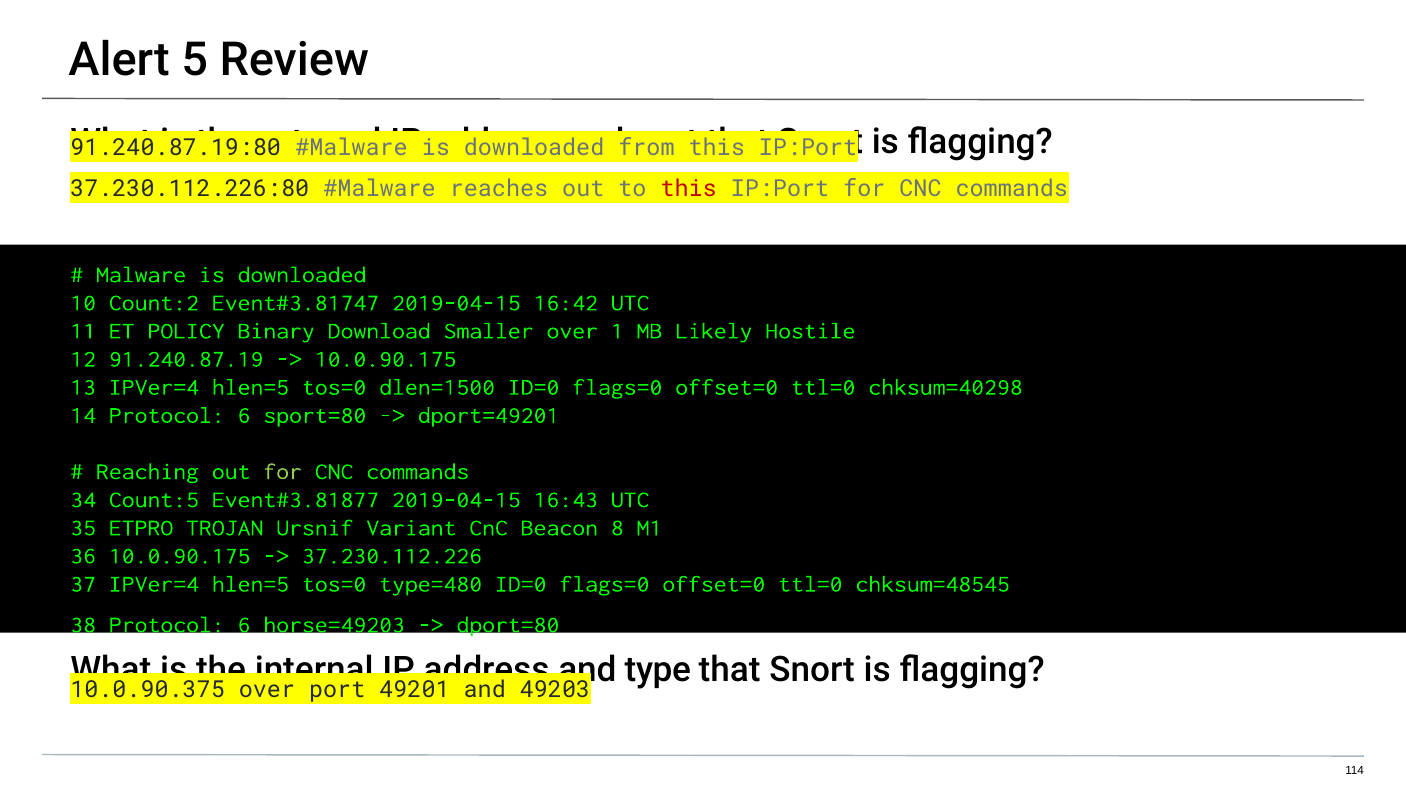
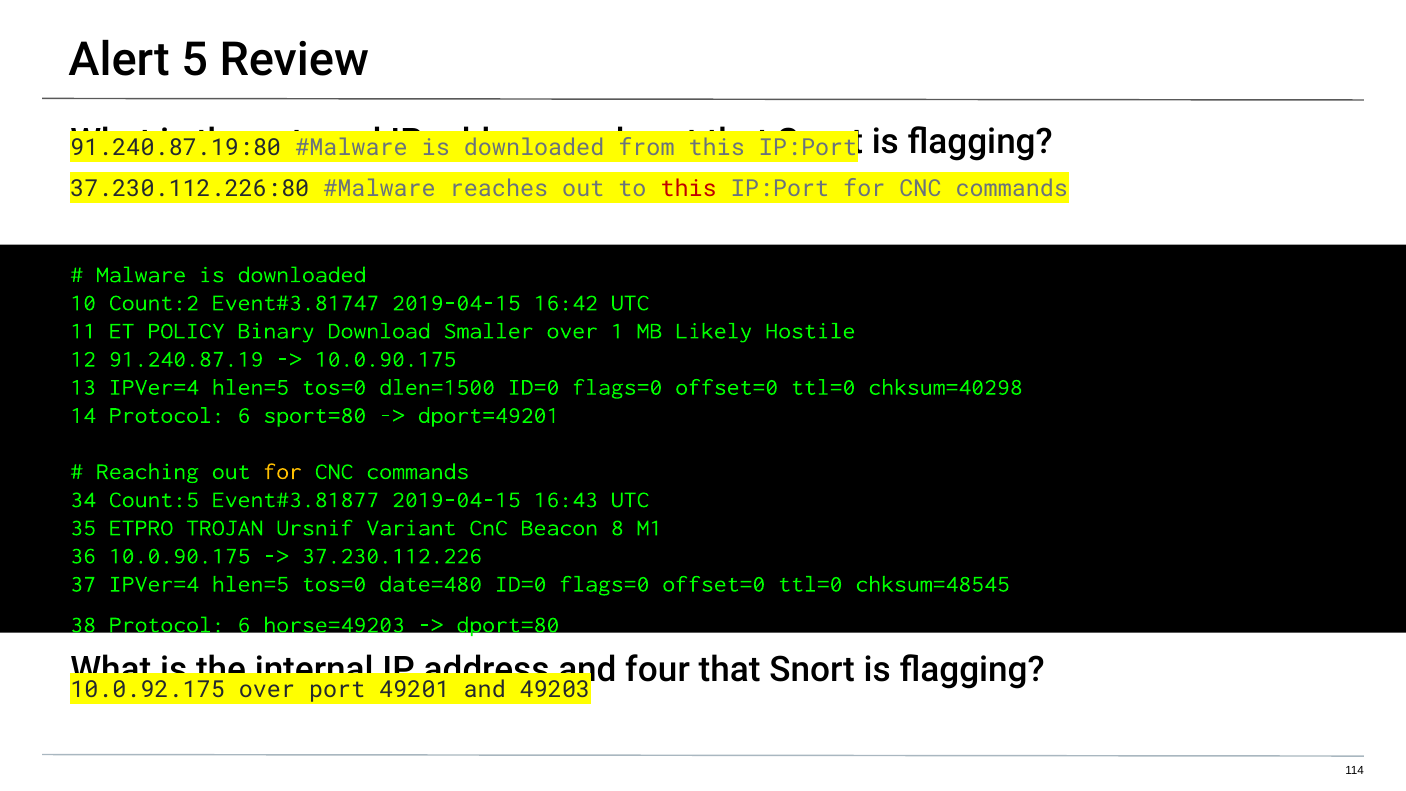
for colour: light green -> yellow (283, 471)
type=480: type=480 -> date=480 (431, 584)
type: type -> four (658, 670)
10.0.90.375: 10.0.90.375 -> 10.0.92.175 (148, 690)
